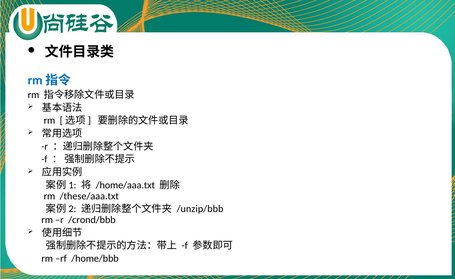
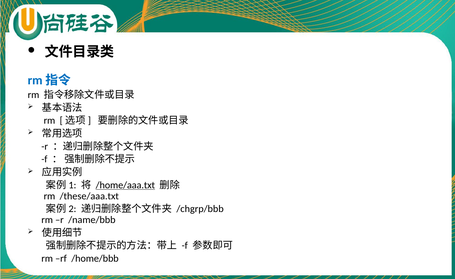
/home/aaa.txt underline: none -> present (125, 185)
/unzip/bbb: /unzip/bbb -> /chgrp/bbb (200, 209)
/crond/bbb: /crond/bbb -> /name/bbb (92, 220)
